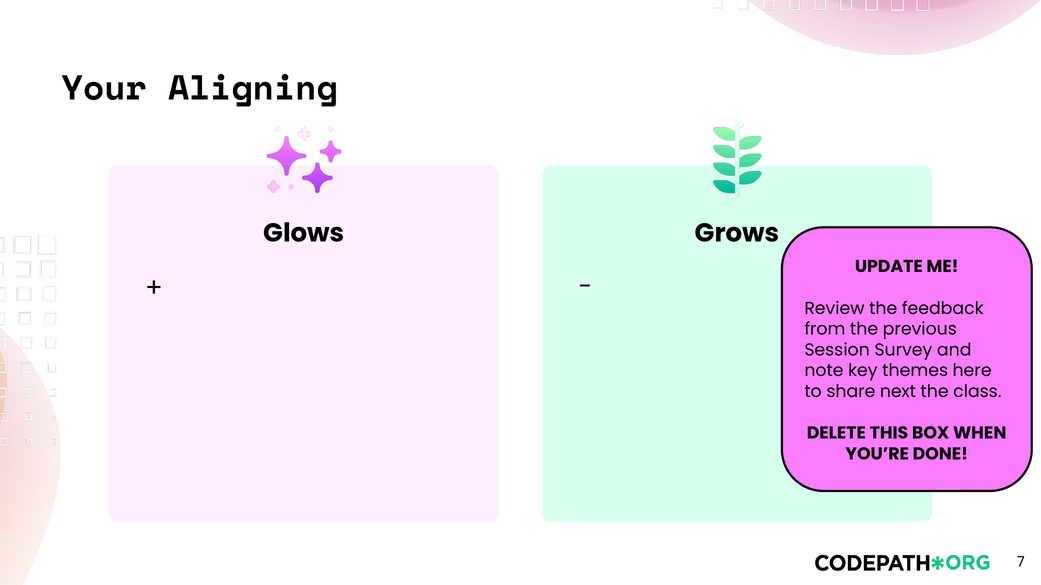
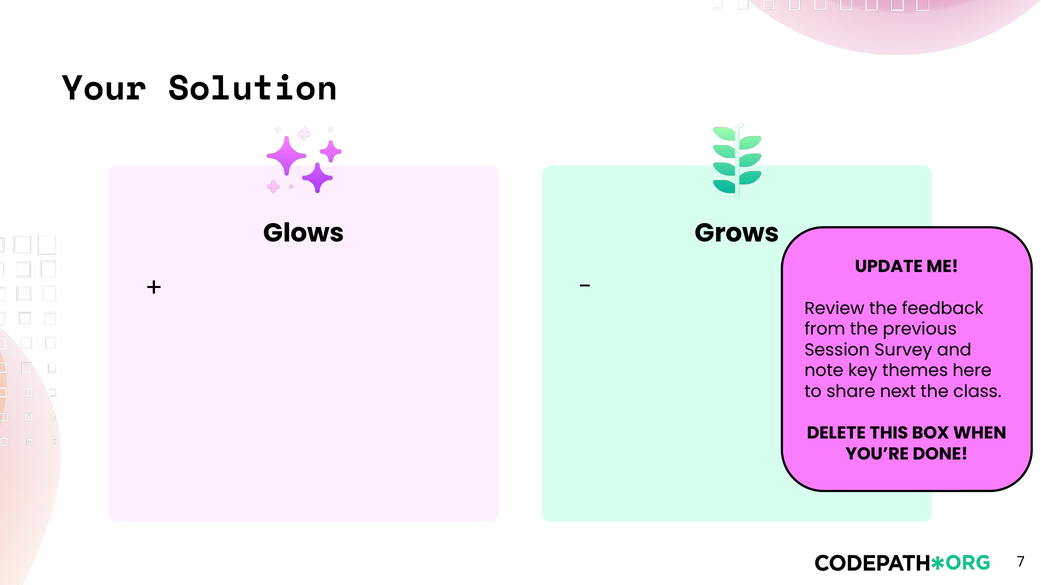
Aligning: Aligning -> Solution (253, 88)
